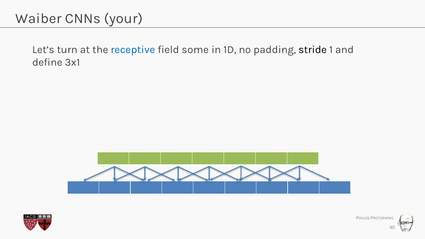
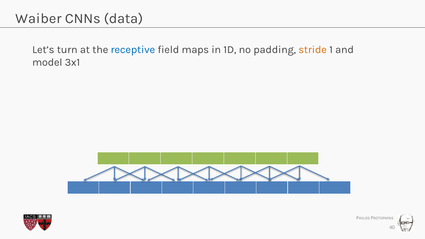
your: your -> data (123, 19)
some: some -> maps (195, 50)
stride colour: black -> orange (313, 50)
define: define -> model (47, 63)
